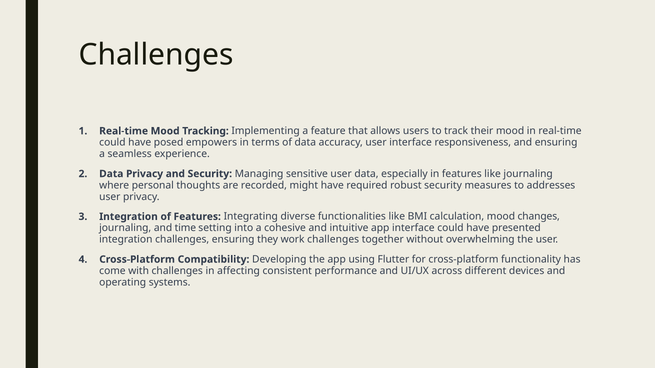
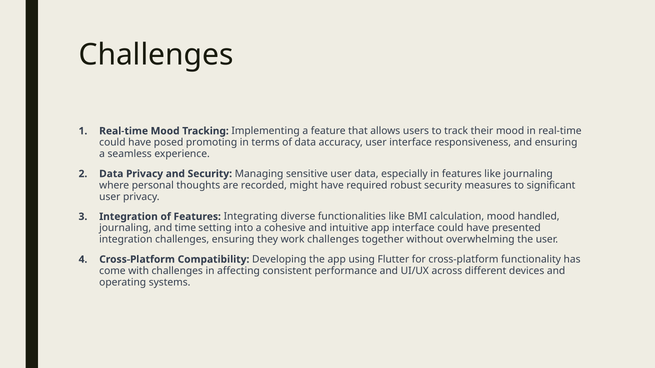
empowers: empowers -> promoting (212, 143)
addresses: addresses -> significant (551, 186)
changes: changes -> handled (539, 217)
